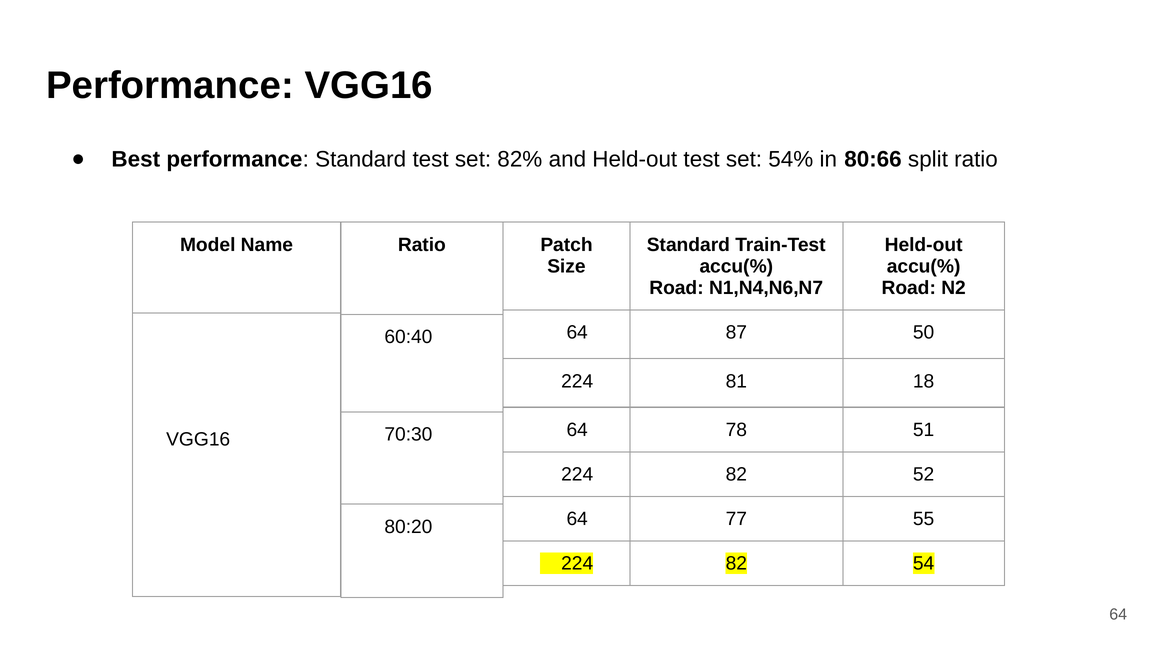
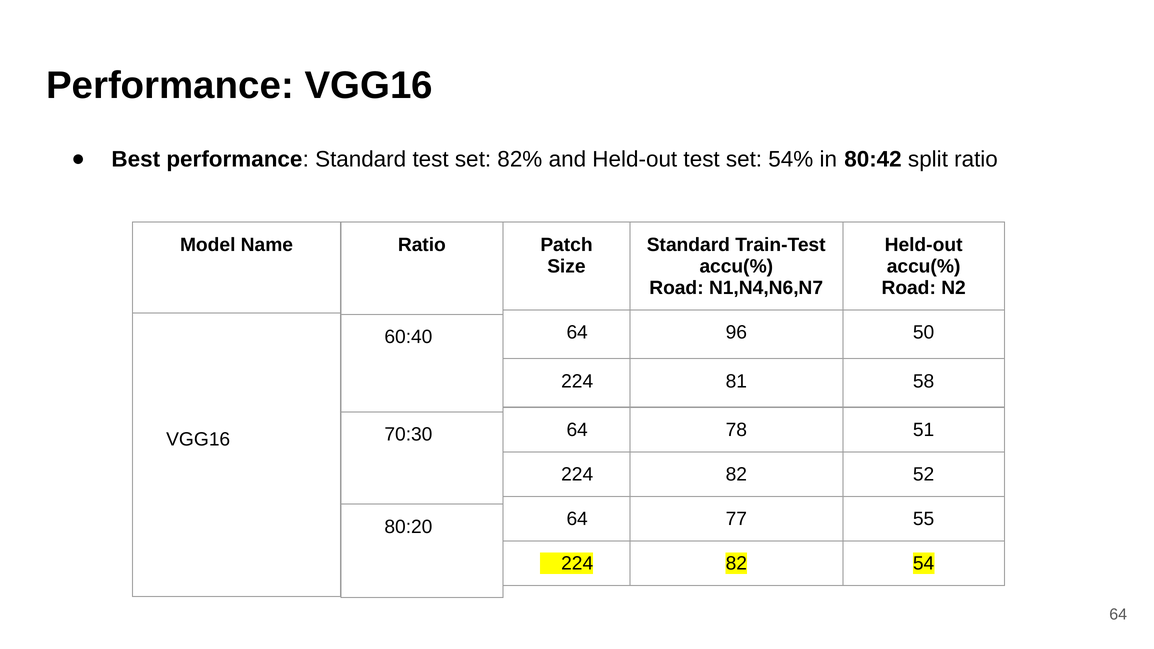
80:66: 80:66 -> 80:42 (873, 160)
87: 87 -> 96 (736, 332)
18: 18 -> 58 (924, 381)
